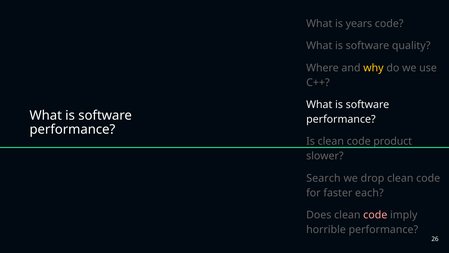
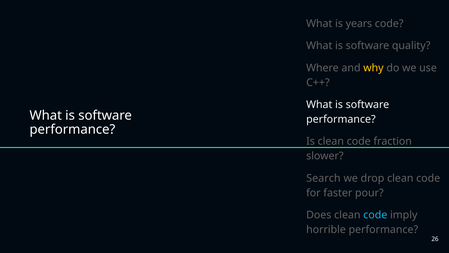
product: product -> fraction (393, 141)
each: each -> pour (369, 193)
code colour: pink -> light blue (375, 215)
